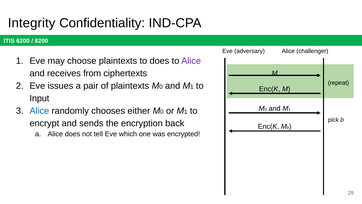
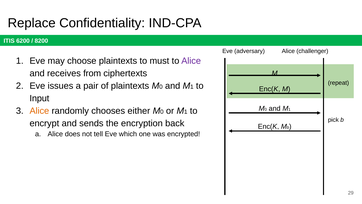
Integrity: Integrity -> Replace (32, 23)
to does: does -> must (159, 61)
Alice colour: blue -> orange (39, 111)
